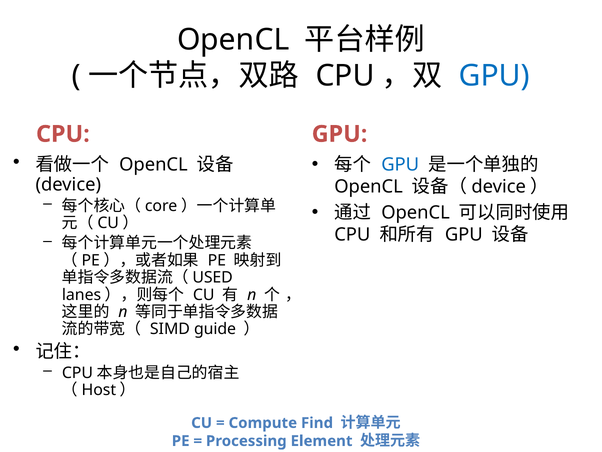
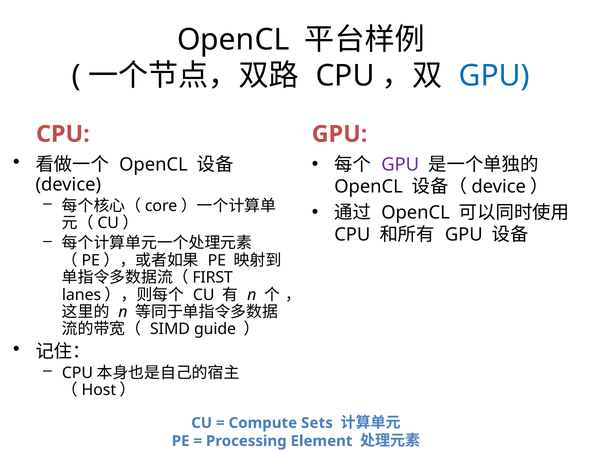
GPU colour: blue -> purple (400, 165)
USED: USED -> FIRST (213, 277)
Find: Find -> Sets (317, 422)
